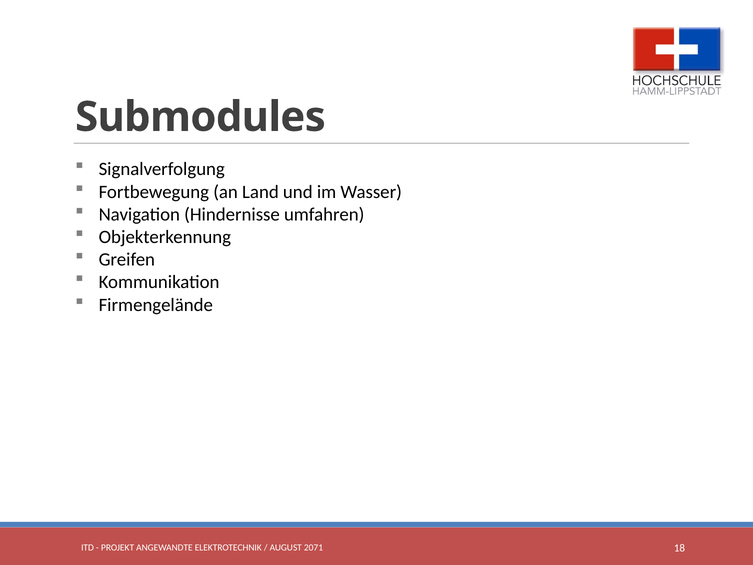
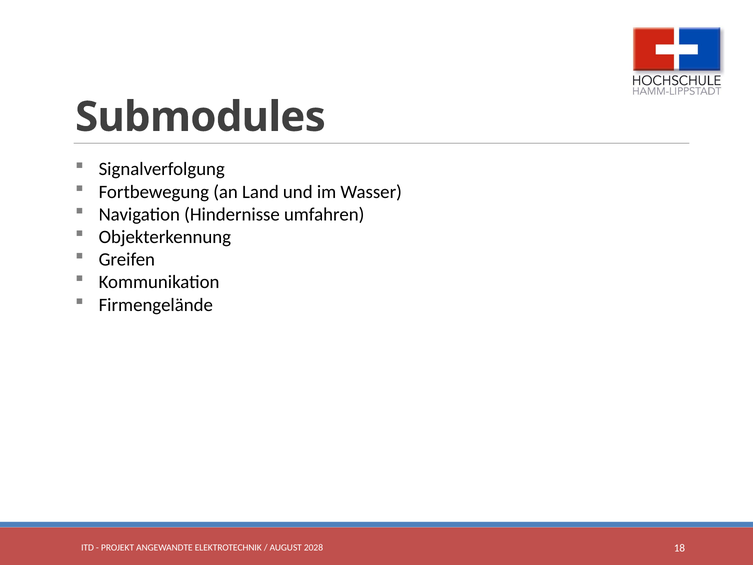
2071: 2071 -> 2028 (313, 548)
